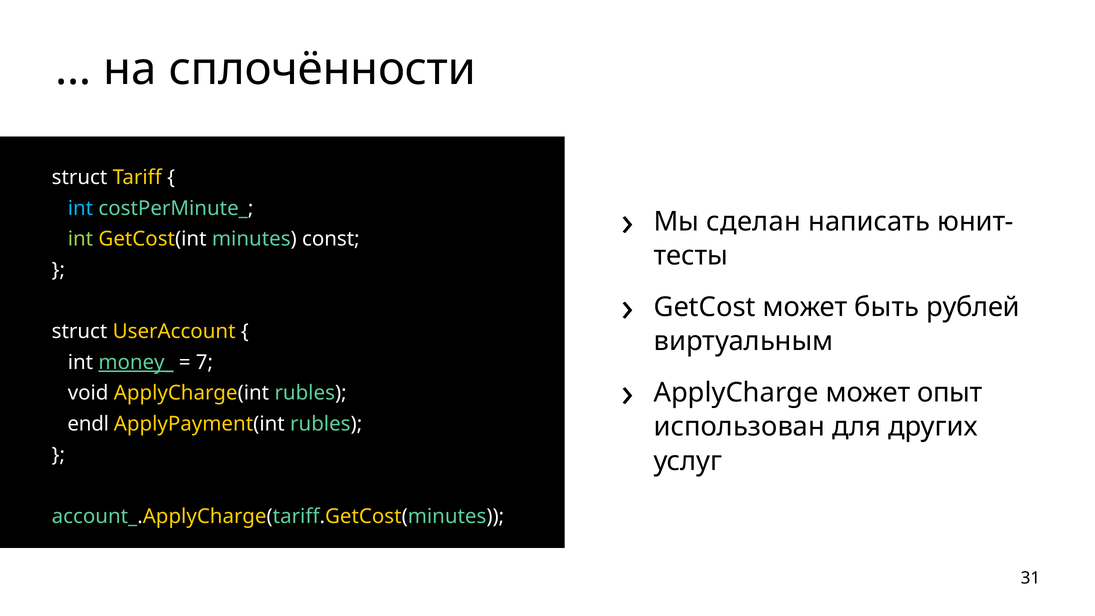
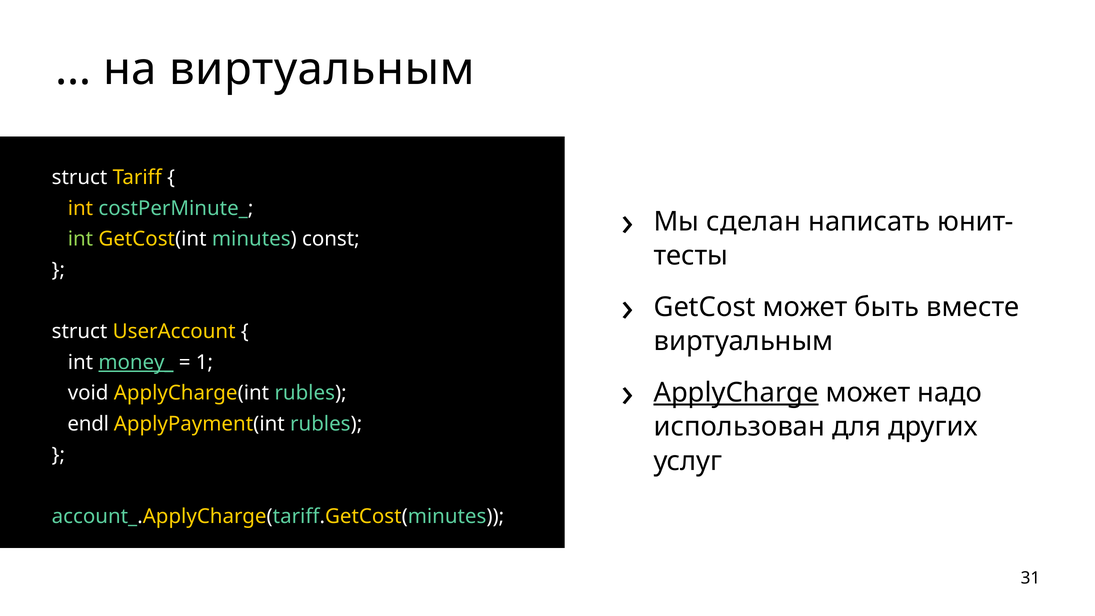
на сплочённости: сплочённости -> виртуальным (322, 69)
int colour: light blue -> yellow (80, 208)
рублей: рублей -> вместе (973, 307)
7: 7 -> 1 (204, 362)
ApplyCharge underline: none -> present (736, 393)
опыт: опыт -> надо (950, 393)
